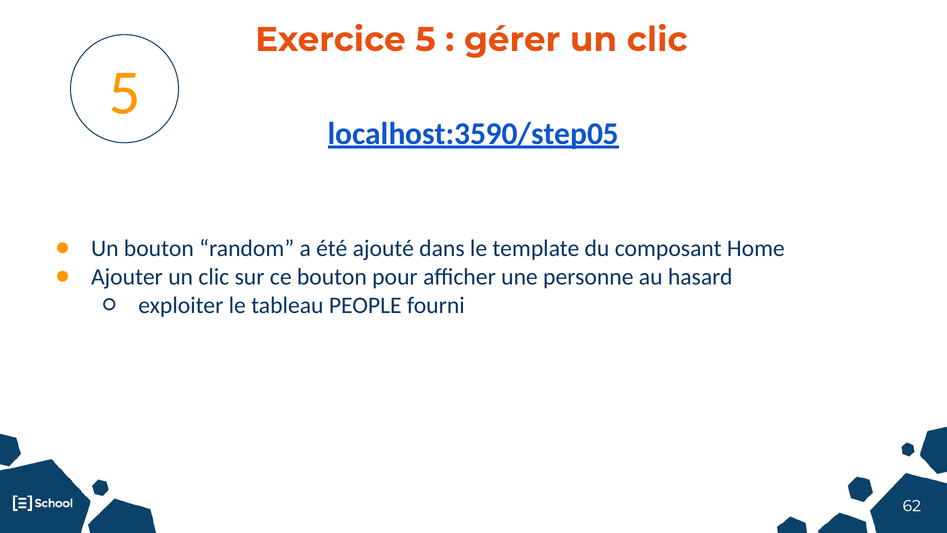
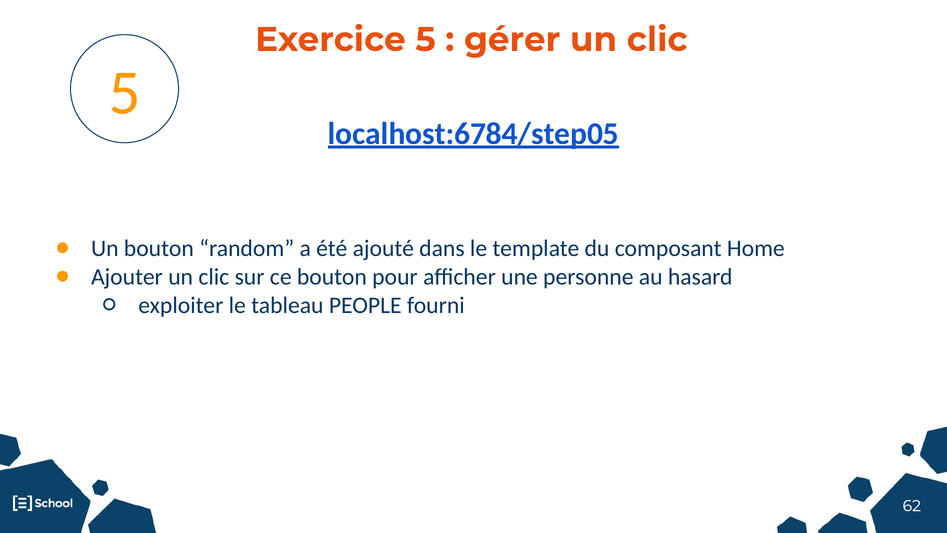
localhost:3590/step05: localhost:3590/step05 -> localhost:6784/step05 (473, 134)
